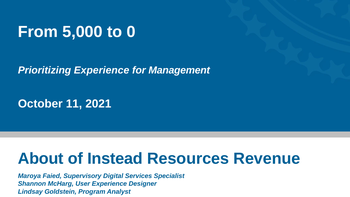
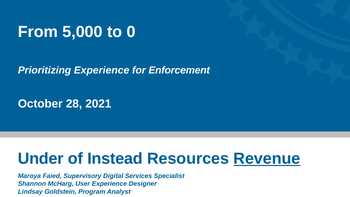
Management: Management -> Enforcement (179, 70)
11: 11 -> 28 (74, 104)
About: About -> Under (41, 158)
Revenue underline: none -> present (267, 158)
